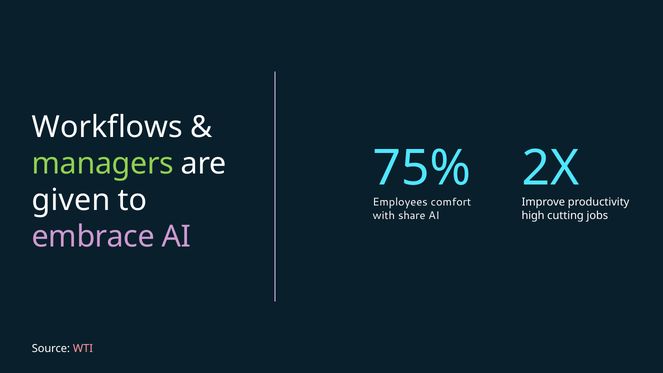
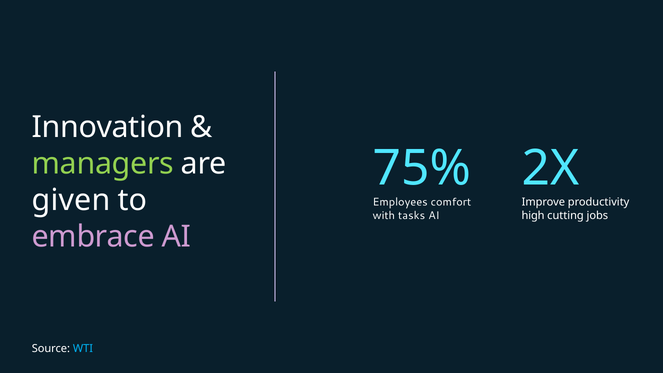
Workflows: Workflows -> Innovation (108, 127)
share: share -> tasks (412, 215)
WTI colour: pink -> light blue (83, 348)
